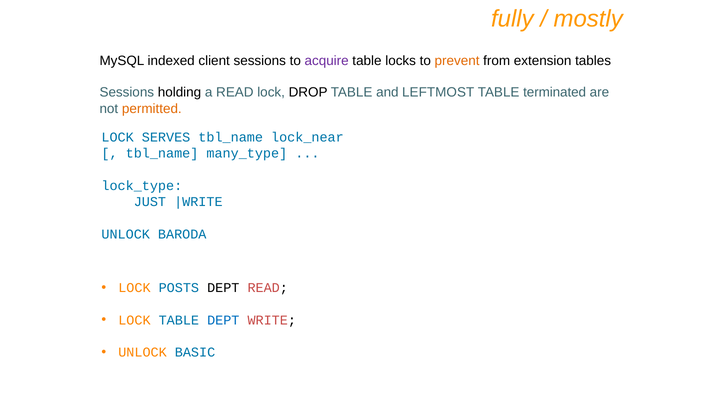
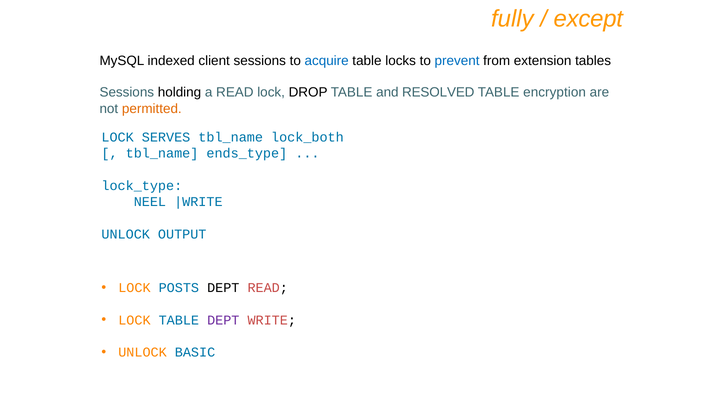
mostly: mostly -> except (588, 19)
acquire colour: purple -> blue (327, 61)
prevent colour: orange -> blue (457, 61)
LEFTMOST: LEFTMOST -> RESOLVED (438, 92)
terminated: terminated -> encryption (555, 92)
lock_near: lock_near -> lock_both (307, 137)
many_type: many_type -> ends_type (247, 153)
JUST: JUST -> NEEL (150, 202)
BARODA: BARODA -> OUTPUT (182, 234)
DEPT colour: blue -> purple (223, 320)
